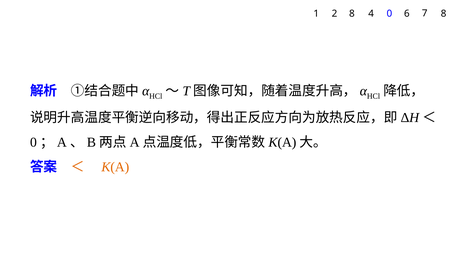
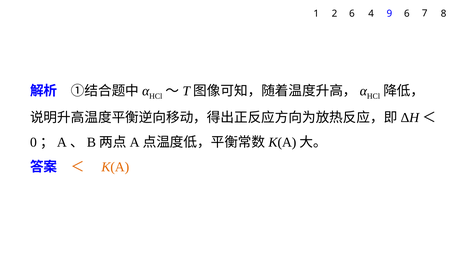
2 8: 8 -> 6 (352, 13)
4 0: 0 -> 9 (389, 13)
